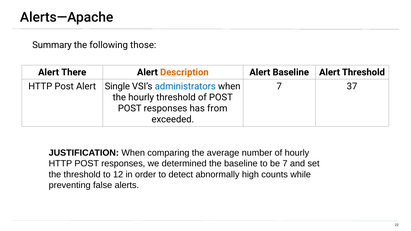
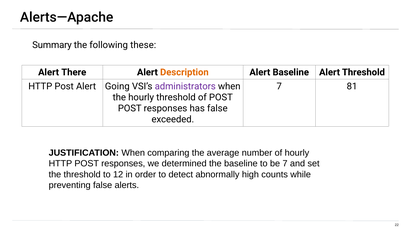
those: those -> these (143, 45)
Single: Single -> Going (117, 86)
administrators colour: blue -> purple (185, 86)
37: 37 -> 81 (352, 86)
has from: from -> false (217, 109)
